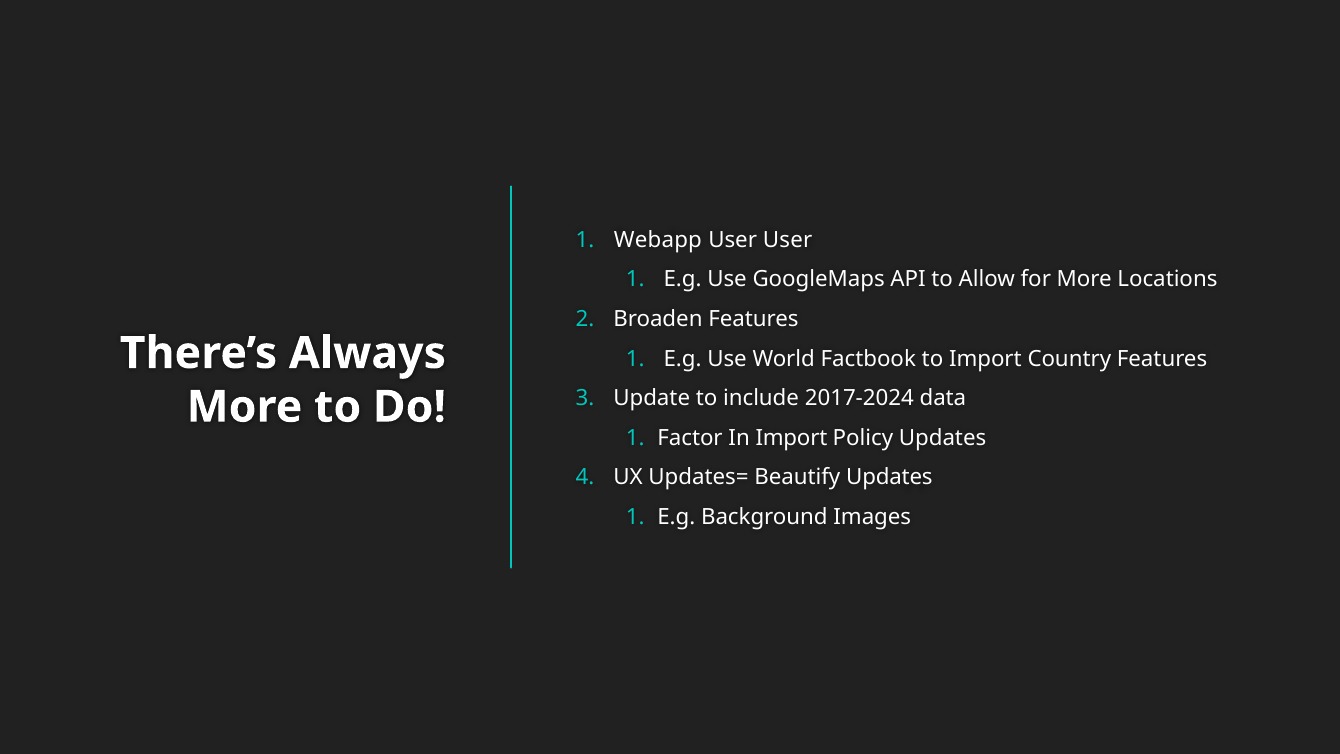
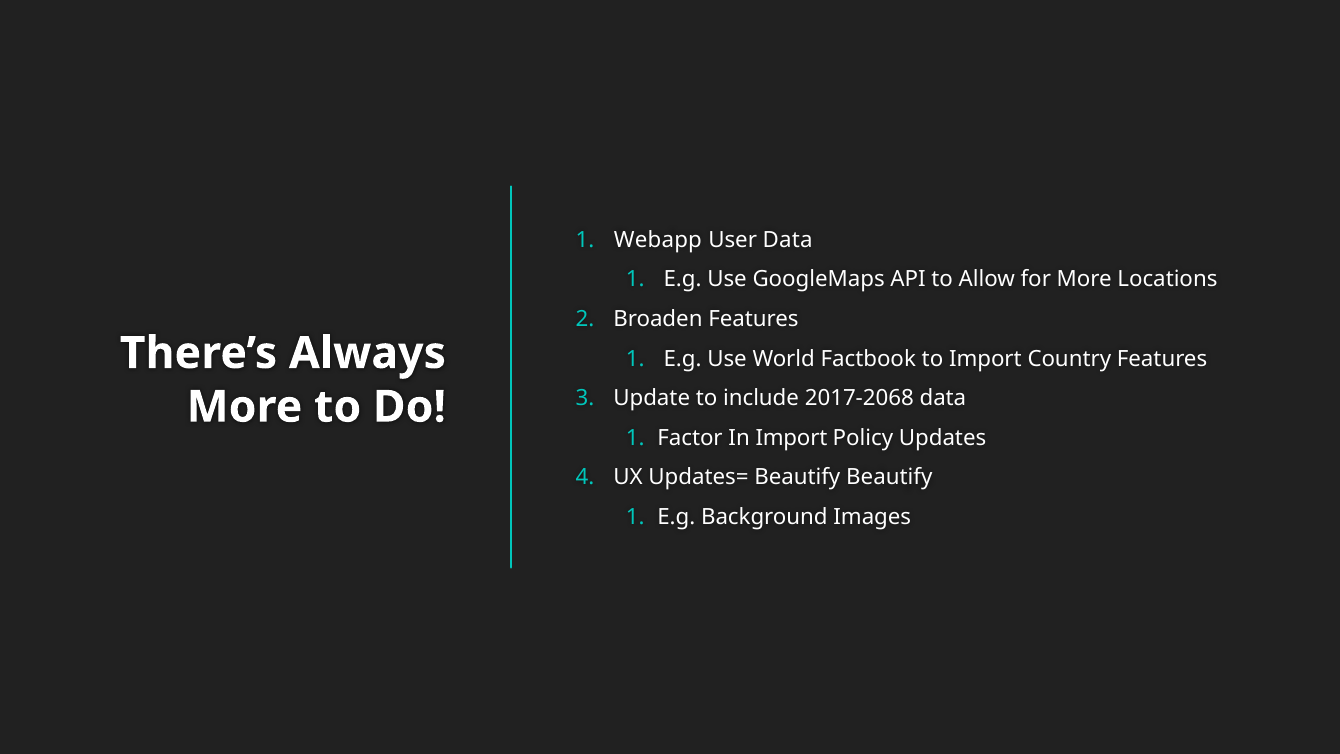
User User: User -> Data (788, 240)
2017-2024: 2017-2024 -> 2017-2068 (859, 398)
Beautify Updates: Updates -> Beautify (889, 477)
